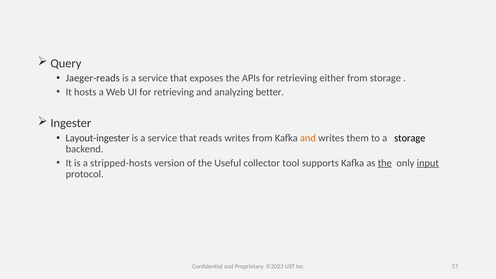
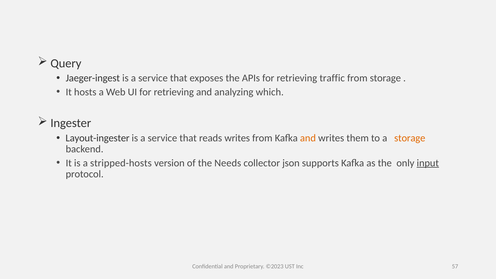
Jaeger-reads: Jaeger-reads -> Jaeger-ingest (93, 78)
either: either -> traffic (332, 78)
better: better -> which (270, 92)
storage colour: black -> orange (410, 138)
Useful: Useful -> Needs (228, 163)
tool: tool -> json (291, 163)
the underline: present -> none (385, 163)
